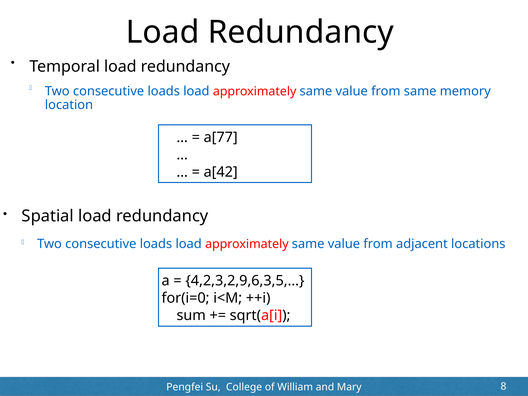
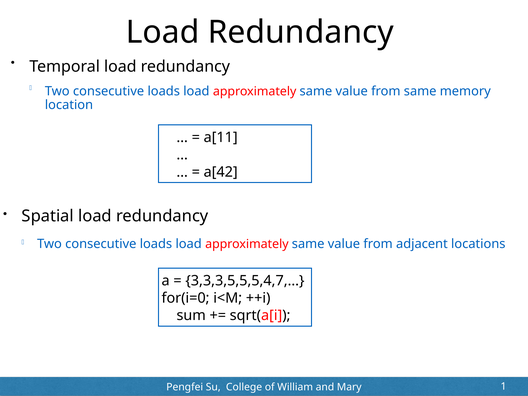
a[77: a[77 -> a[11 (221, 137)
4,2,3,2,9,6,3,5,…: 4,2,3,2,9,6,3,5,… -> 3,3,3,5,5,5,4,7,… (245, 281)
8: 8 -> 1 (504, 387)
